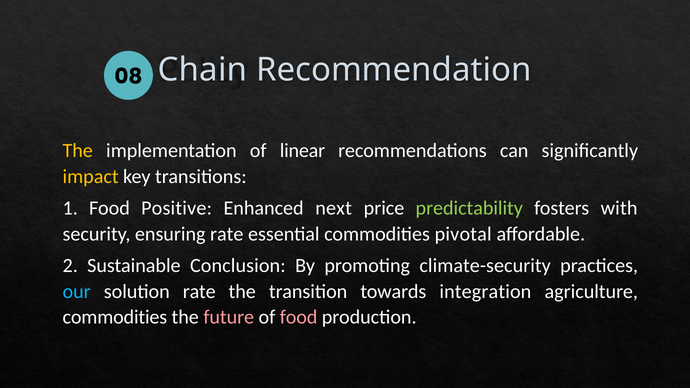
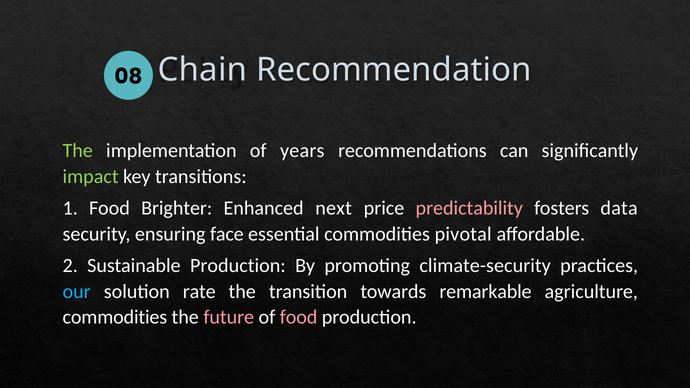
The colour: yellow -> light green (78, 151)
linear: linear -> years (302, 151)
impact colour: yellow -> light green (91, 177)
Positive: Positive -> Brighter (177, 208)
predictability colour: light green -> pink (469, 208)
with: with -> data (619, 208)
ensuring rate: rate -> face (227, 234)
Sustainable Conclusion: Conclusion -> Production (238, 266)
integration: integration -> remarkable (486, 292)
